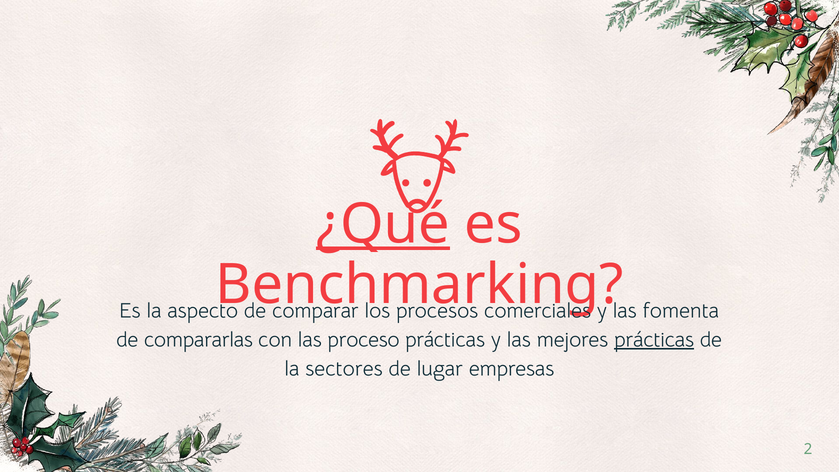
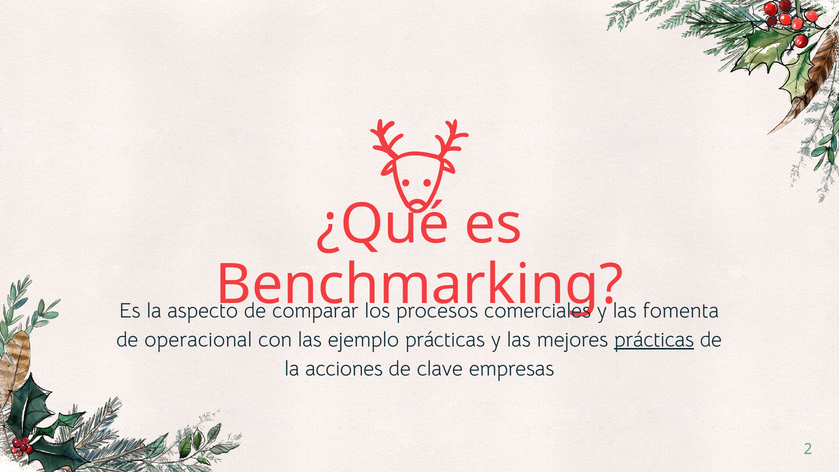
¿Qué underline: present -> none (383, 224)
compararlas: compararlas -> operacional (198, 340)
proceso: proceso -> ejemplo (363, 340)
sectores: sectores -> acciones (344, 369)
lugar: lugar -> clave (440, 369)
